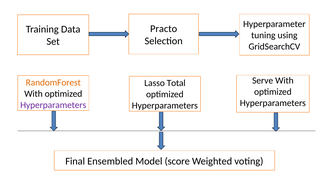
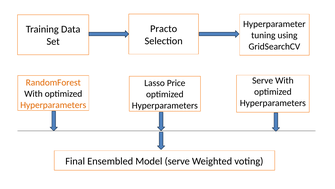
Total: Total -> Price (176, 83)
Hyperparameters colour: purple -> orange (53, 105)
Model score: score -> serve (177, 161)
